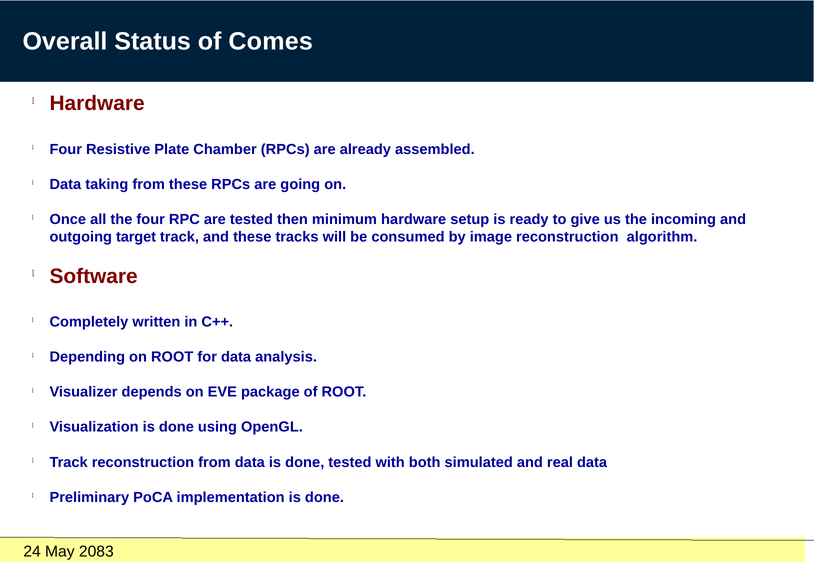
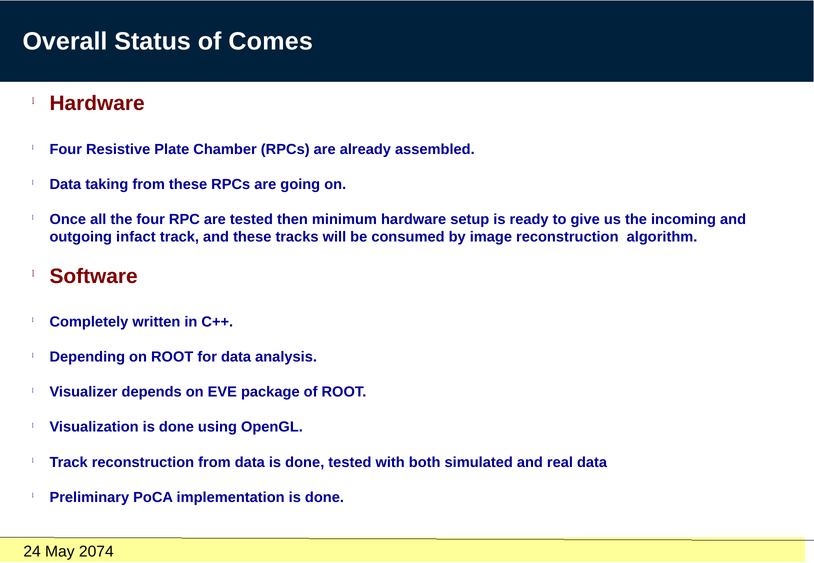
target: target -> infact (136, 237)
2083: 2083 -> 2074 (96, 552)
